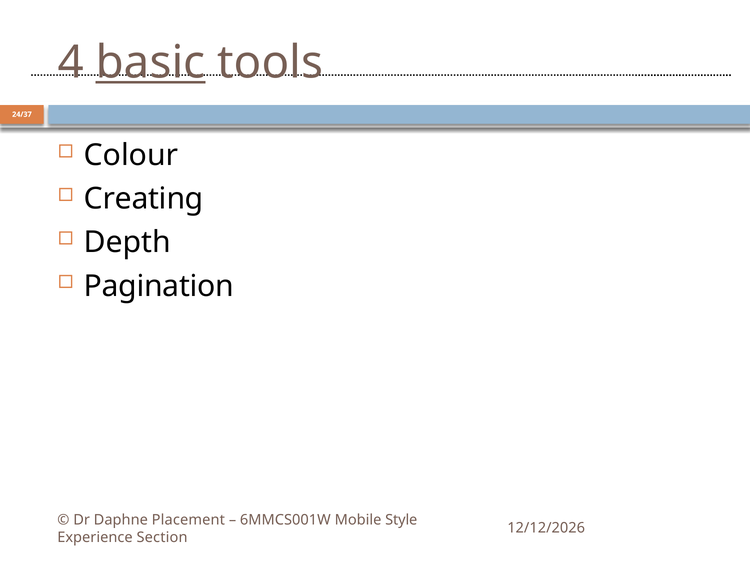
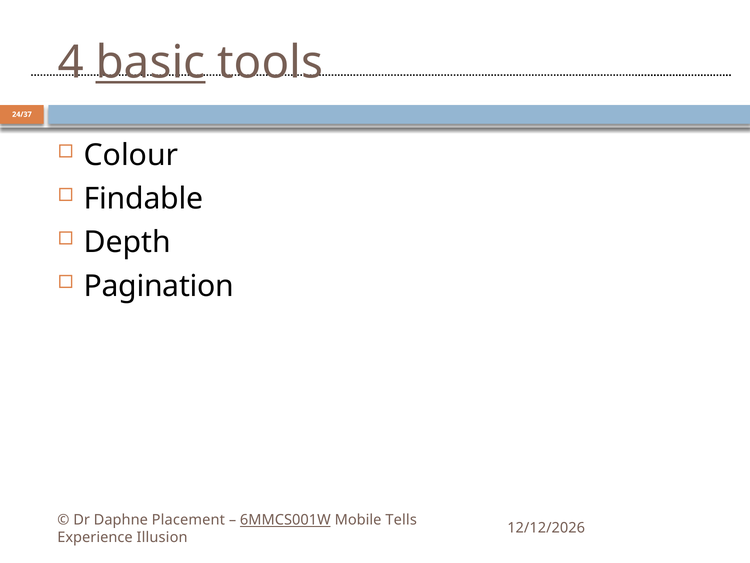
Creating: Creating -> Findable (144, 199)
6MMCS001W underline: none -> present (285, 520)
Style: Style -> Tells (401, 520)
Section: Section -> Illusion (162, 537)
